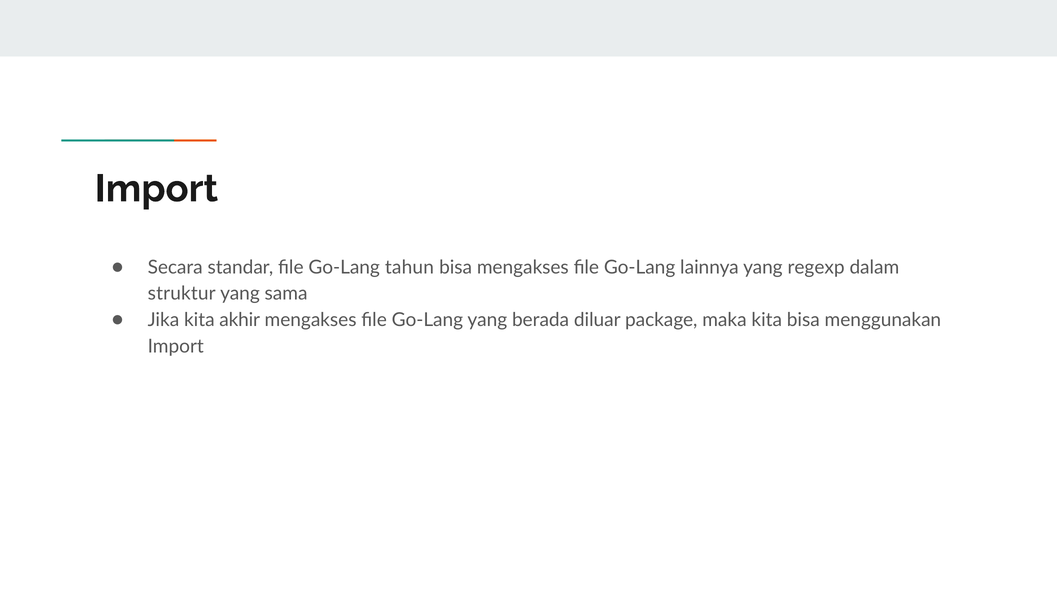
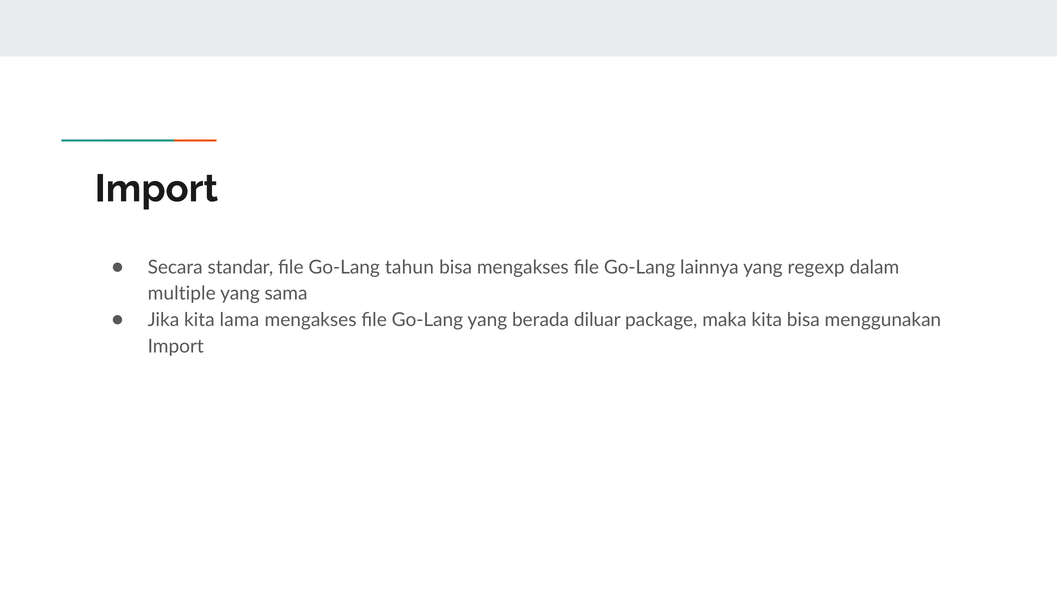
struktur: struktur -> multiple (182, 293)
akhir: akhir -> lama (239, 320)
